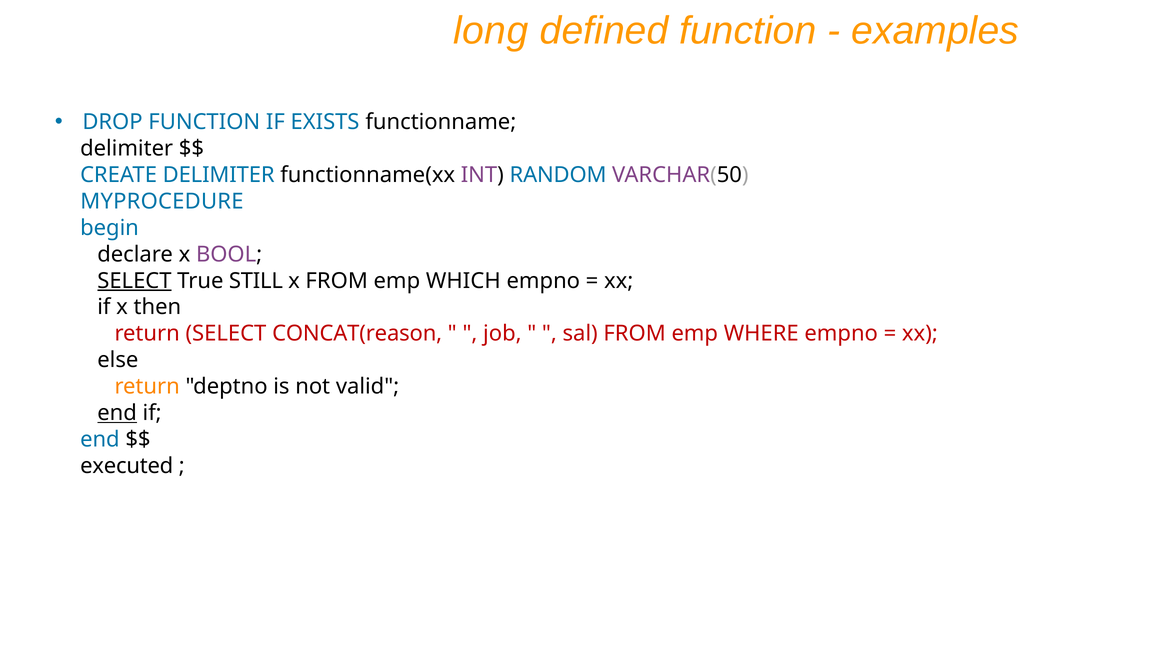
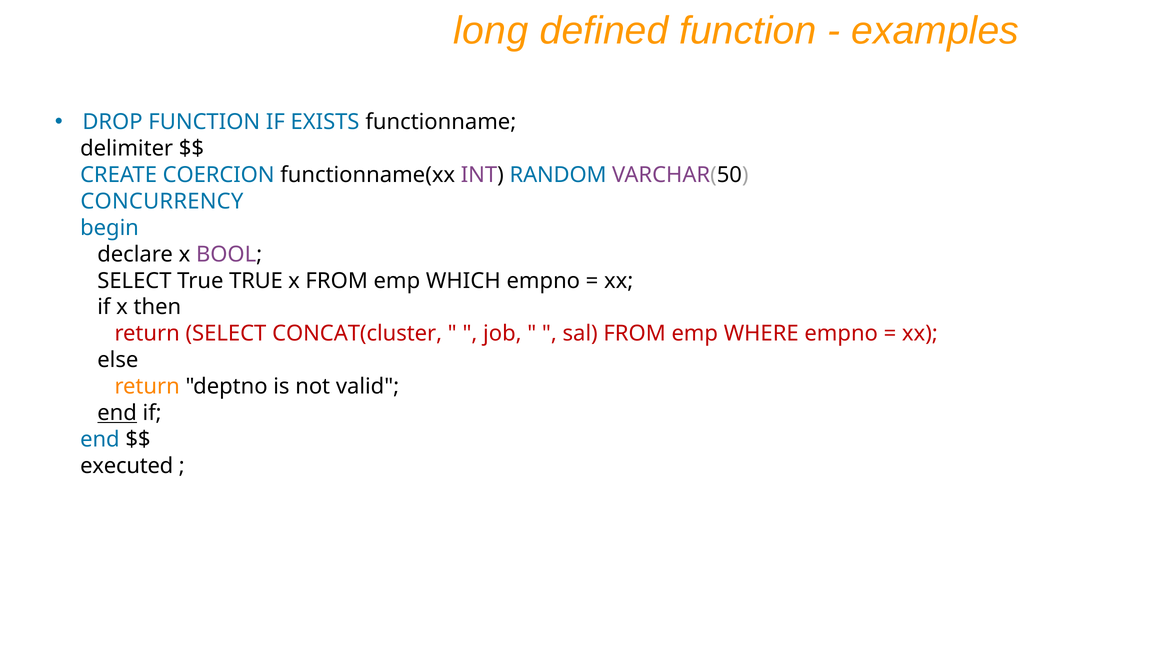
CREATE DELIMITER: DELIMITER -> COERCION (219, 175)
MYPROCEDURE: MYPROCEDURE -> CONCURRENCY (162, 201)
SELECT underline: present -> none (134, 281)
True STILL: STILL -> TRUE (256, 281)
CONCAT(reason: CONCAT(reason -> CONCAT(cluster (357, 334)
